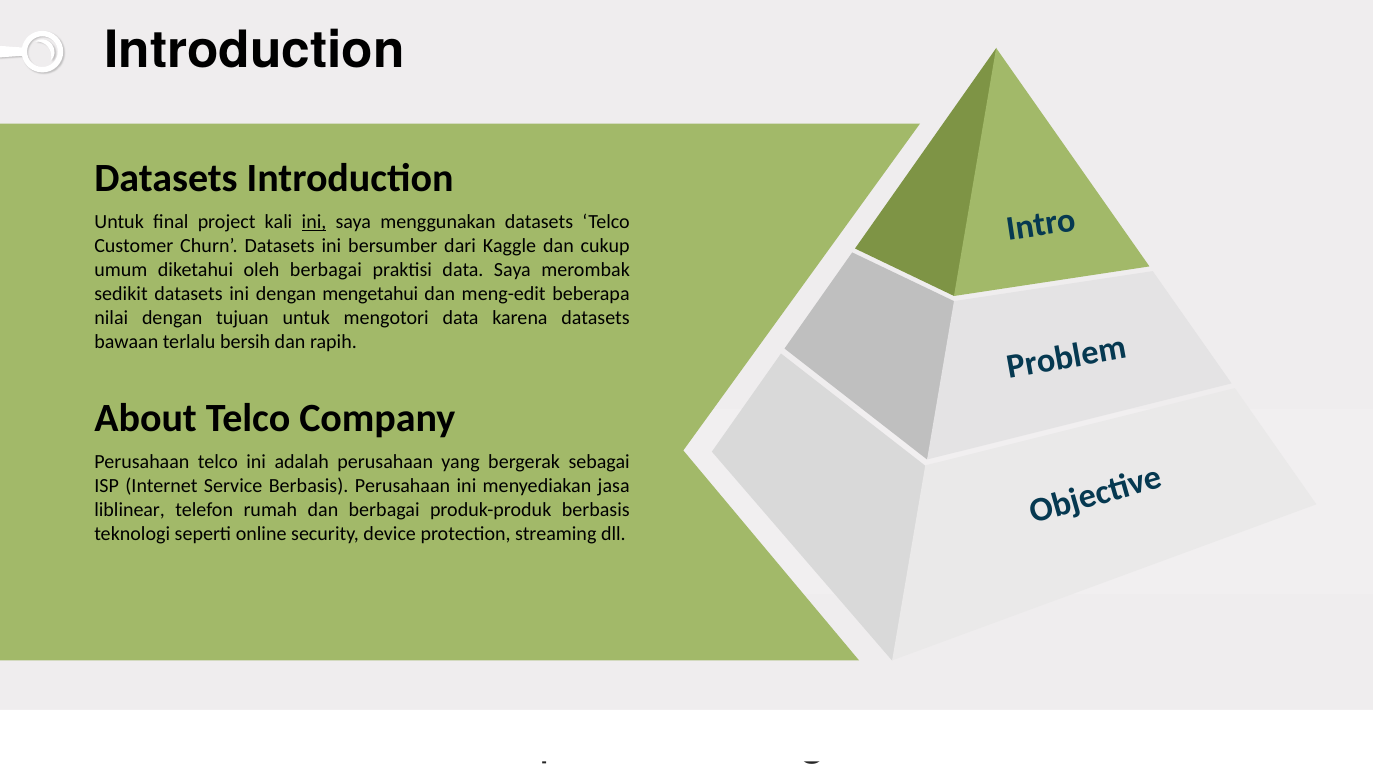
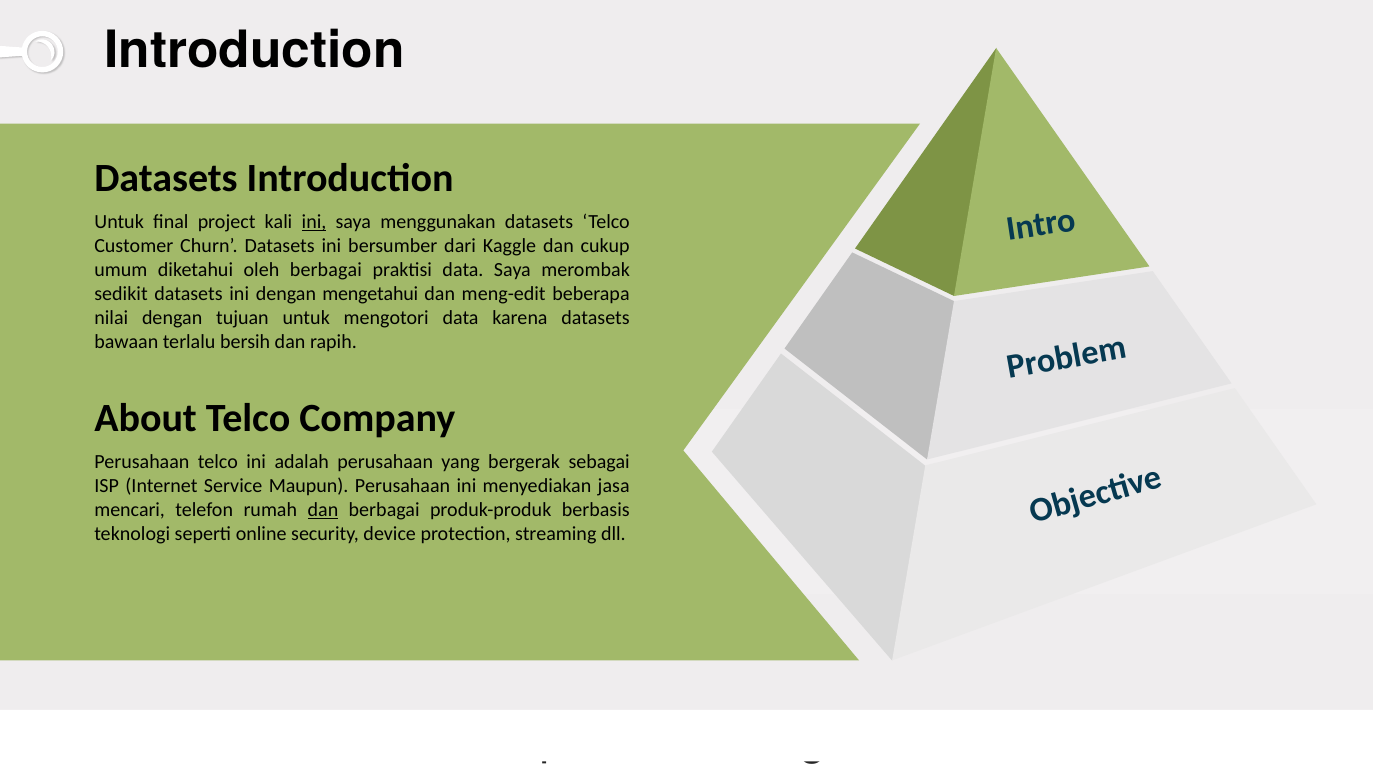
Service Berbasis: Berbasis -> Maupun (309, 486)
liblinear: liblinear -> mencari (130, 510)
dan underline: none -> present (323, 510)
